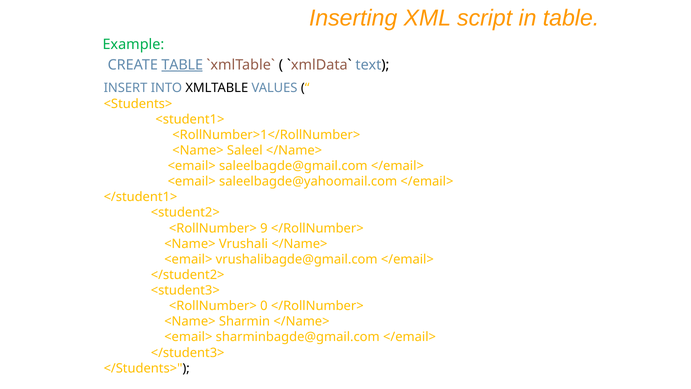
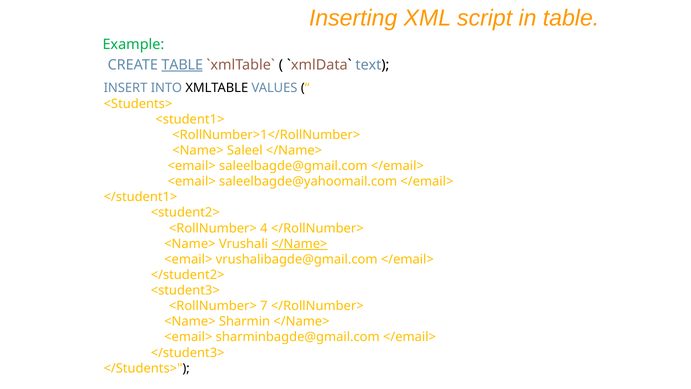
9: 9 -> 4 (264, 228)
</Name> underline: none -> present (299, 244)
0: 0 -> 7 (264, 306)
